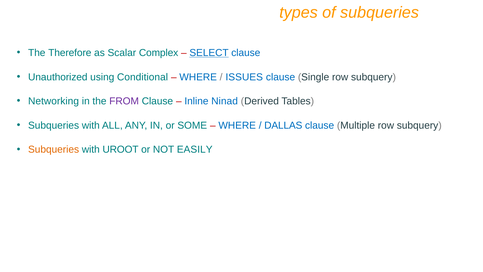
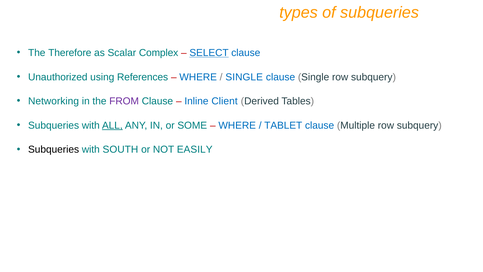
Conditional: Conditional -> References (143, 77)
ISSUES: ISSUES -> SINGLE (244, 77)
Ninad: Ninad -> Client (225, 101)
ALL underline: none -> present (112, 125)
DALLAS: DALLAS -> TABLET (283, 125)
Subqueries colour: orange -> black (54, 149)
UROOT: UROOT -> SOUTH (120, 149)
